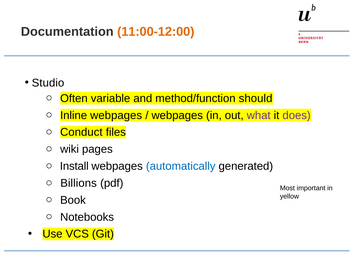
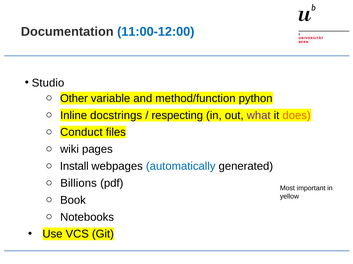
11:00-12:00 colour: orange -> blue (156, 32)
Often: Often -> Other (74, 99)
should: should -> python (256, 99)
Inline webpages: webpages -> docstrings (116, 116)
webpages: webpages -> respecting (177, 116)
does colour: purple -> orange (297, 116)
